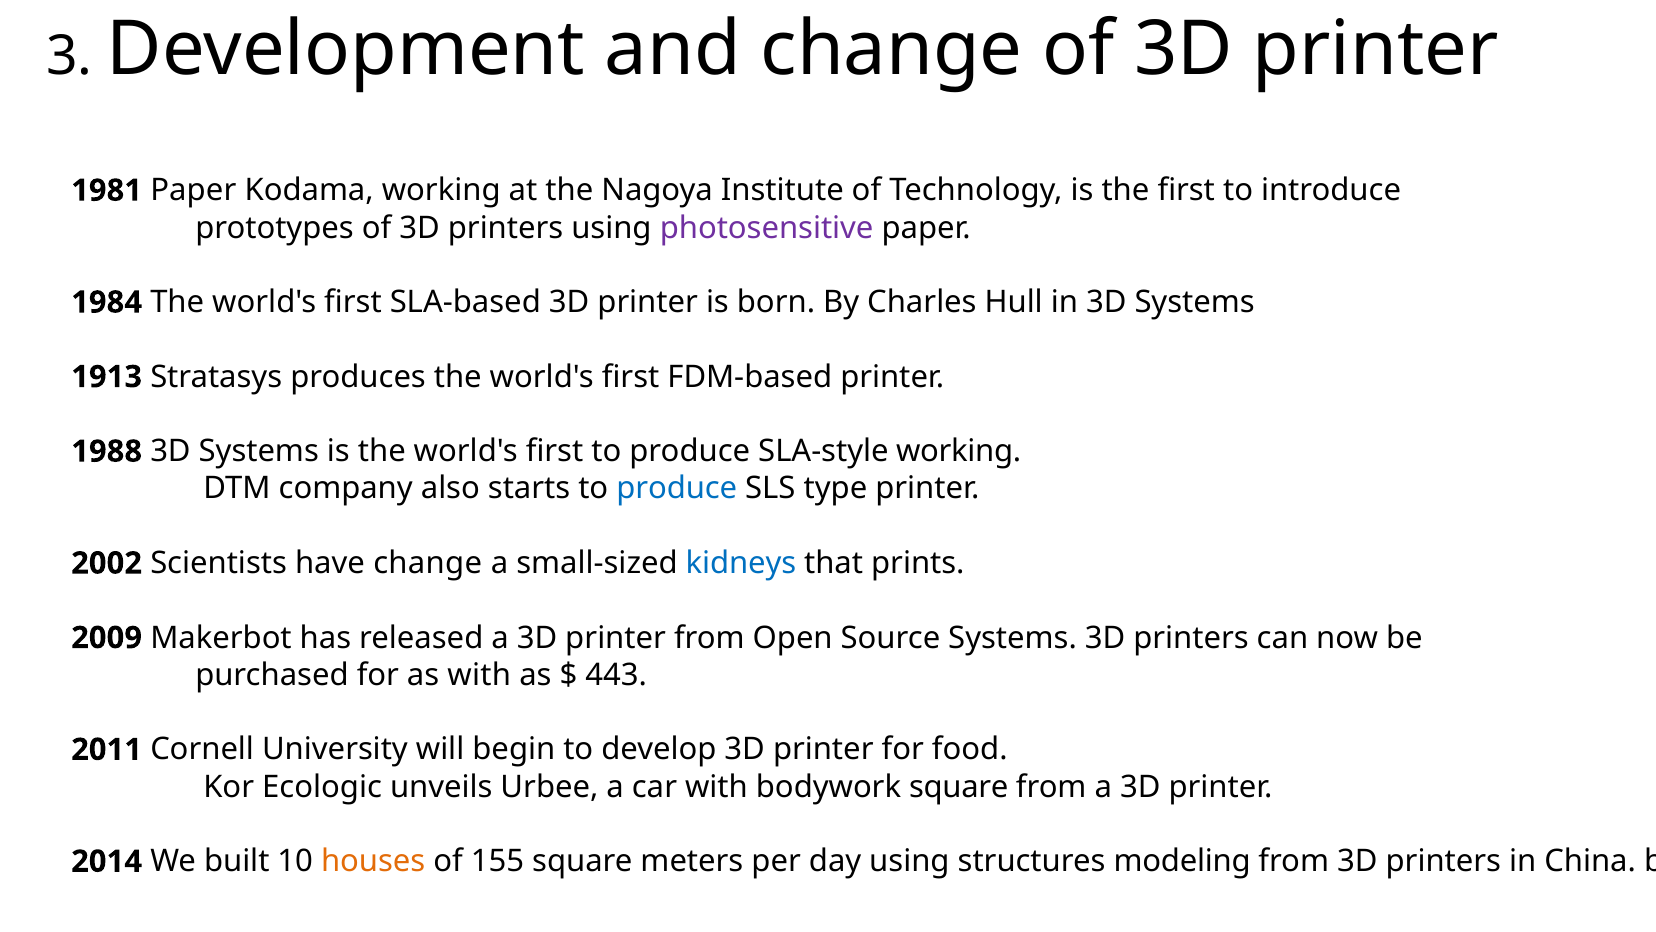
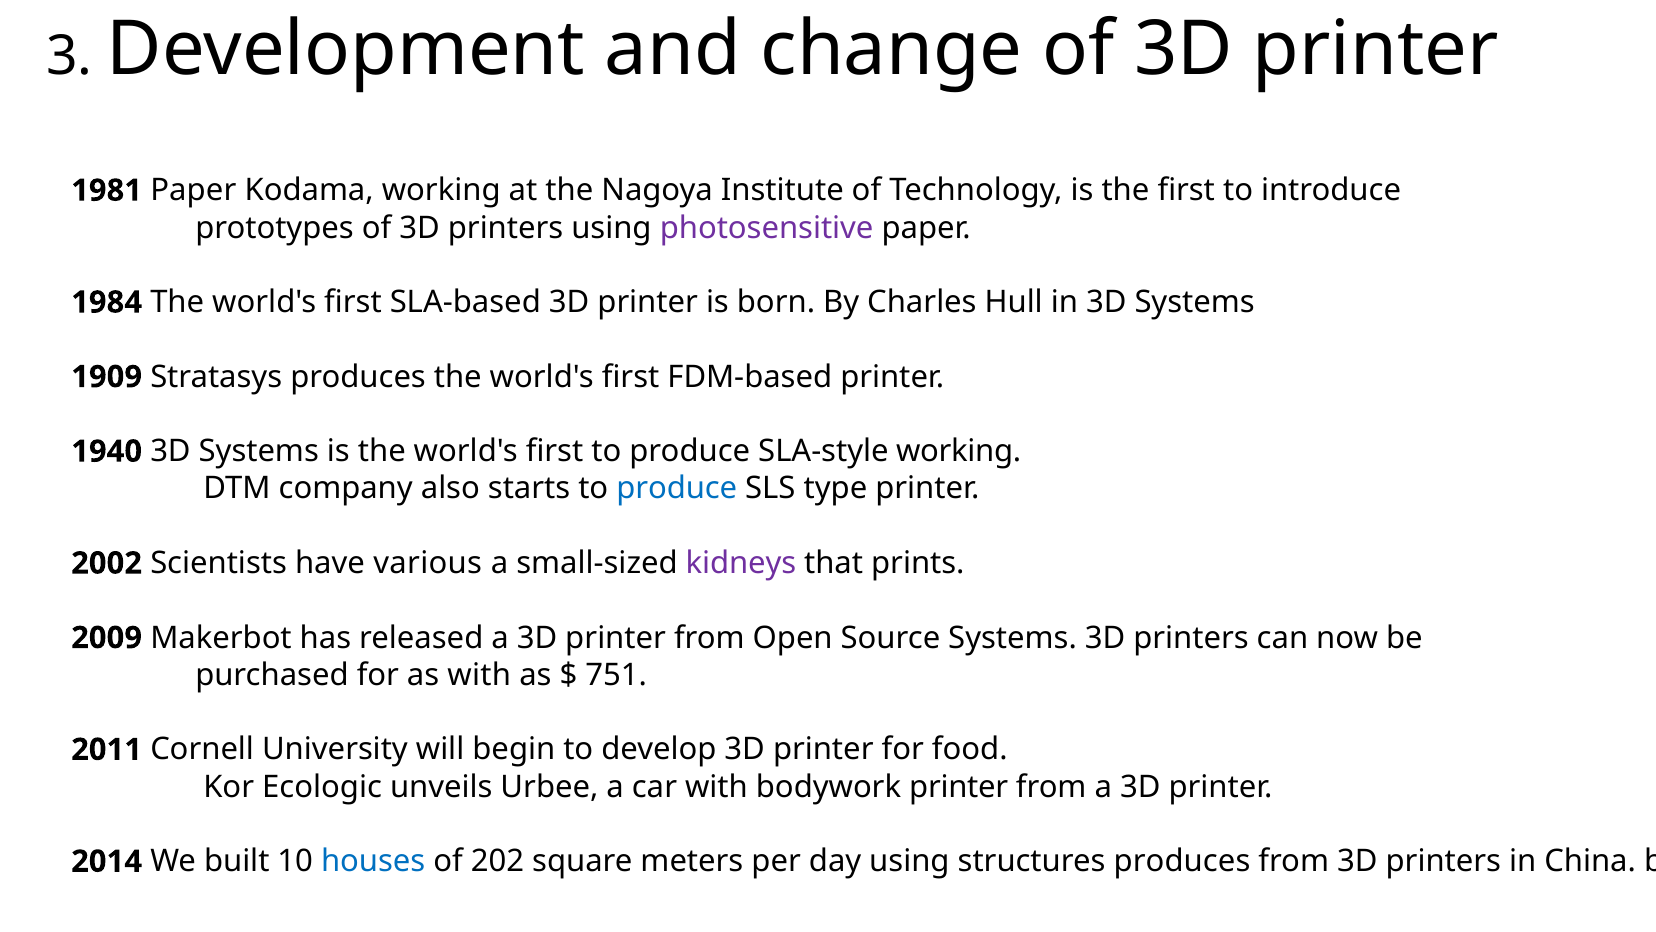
1913: 1913 -> 1909 (107, 377)
1988: 1988 -> 1940 (107, 451)
have change: change -> various (428, 563)
kidneys colour: blue -> purple (741, 563)
443: 443 -> 751 (616, 675)
bodywork square: square -> printer (959, 787)
houses colour: orange -> blue (373, 861)
155: 155 -> 202 (497, 861)
structures modeling: modeling -> produces (1182, 861)
